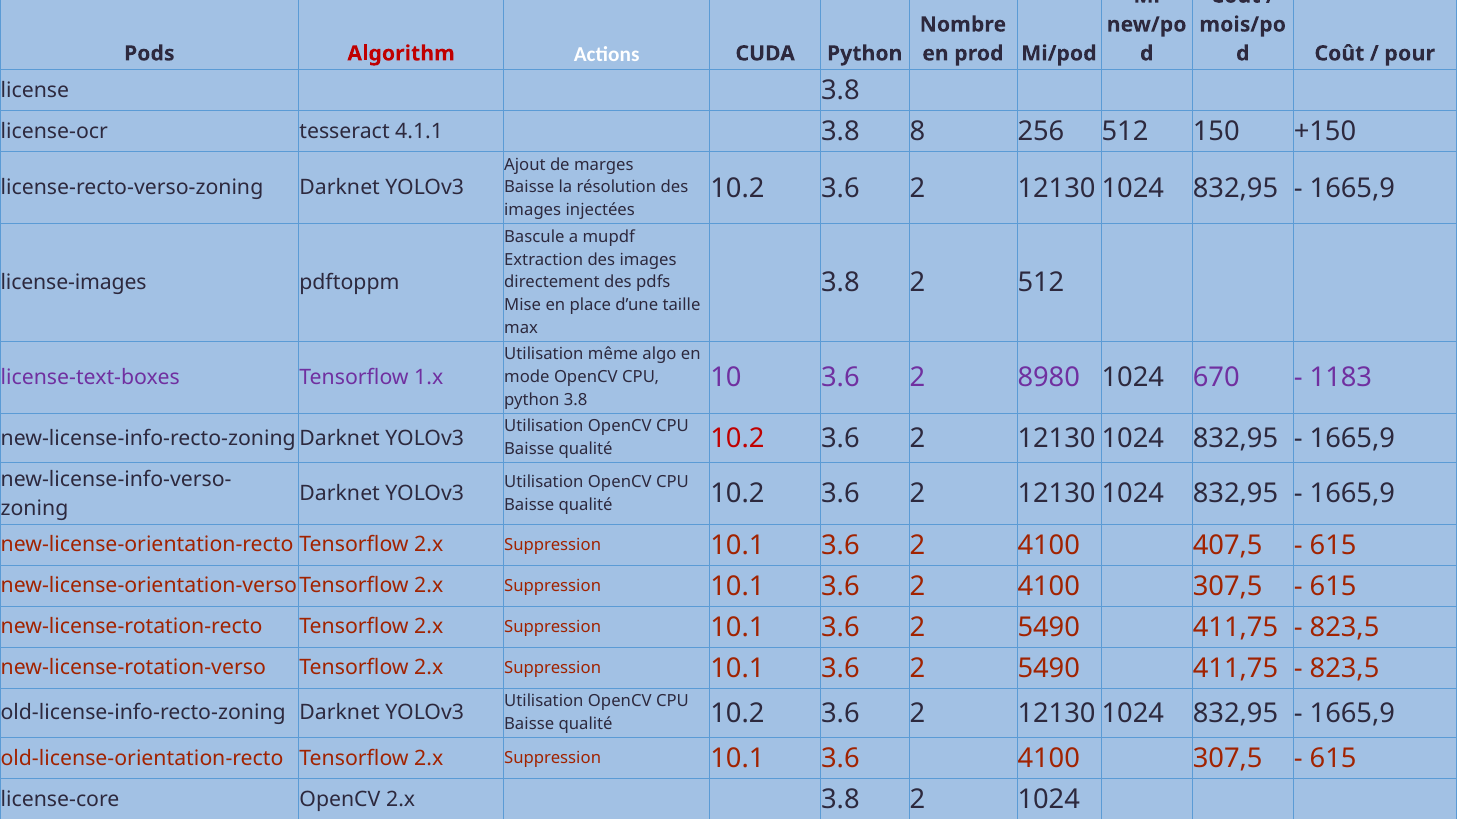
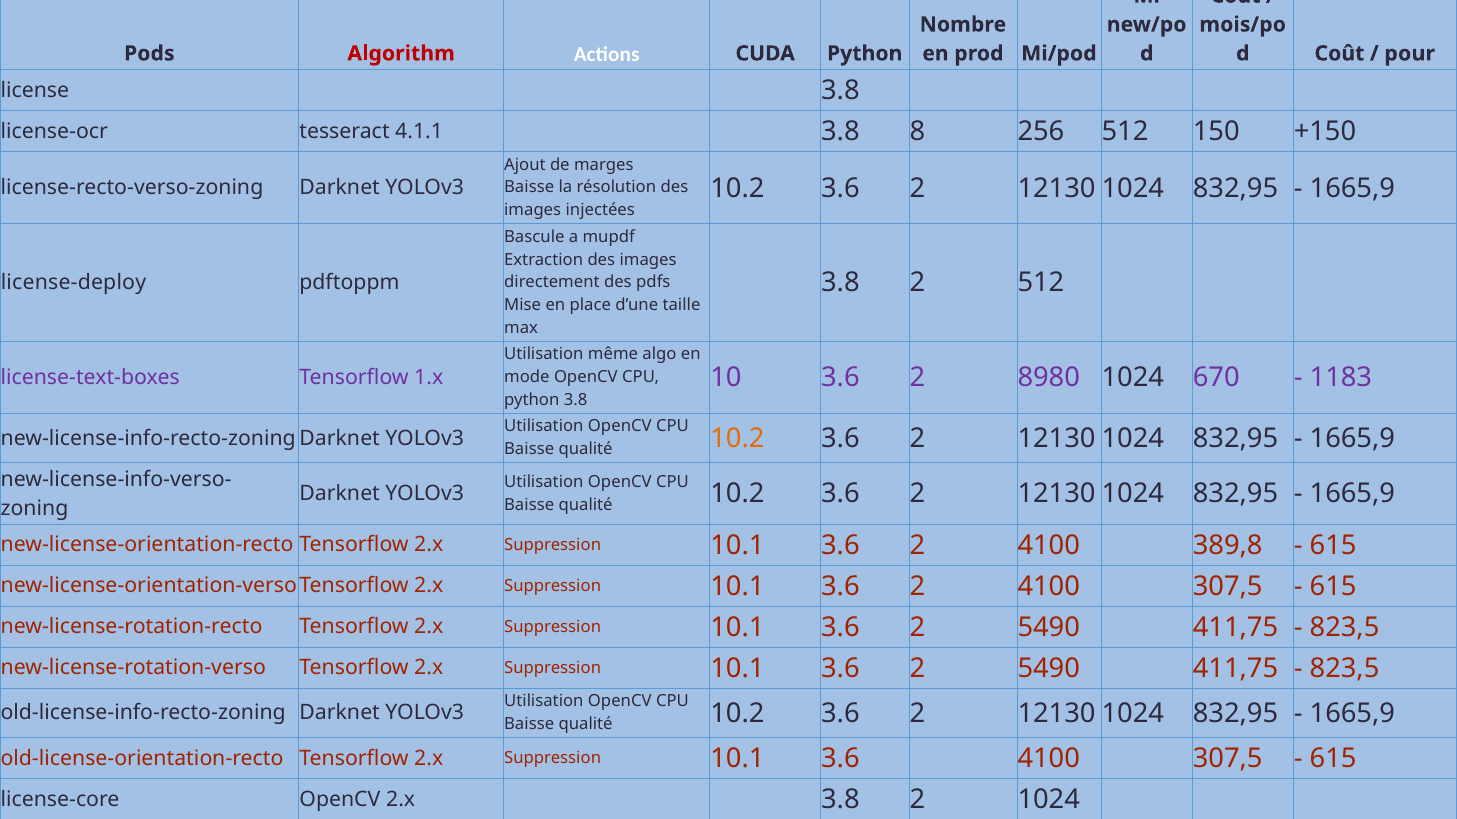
license-images: license-images -> license-deploy (73, 283)
10.2 colour: red -> orange (737, 439)
407,5: 407,5 -> 389,8 (1228, 546)
